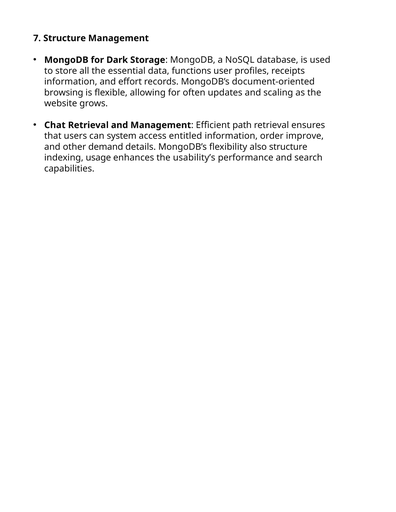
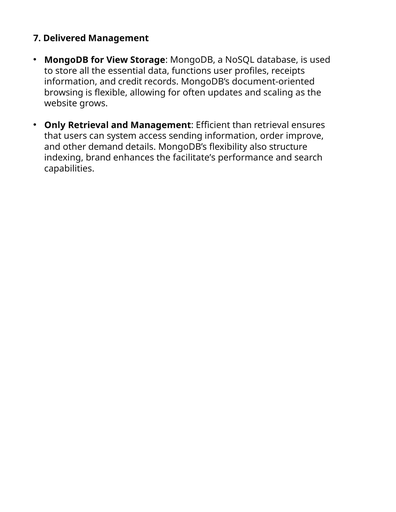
7 Structure: Structure -> Delivered (65, 38)
Dark: Dark -> View (117, 60)
effort: effort -> credit (130, 82)
Chat: Chat -> Only (55, 125)
path: path -> than (242, 125)
entitled: entitled -> sending (186, 136)
usage: usage -> brand (98, 158)
usability’s: usability’s -> facilitate’s (194, 158)
